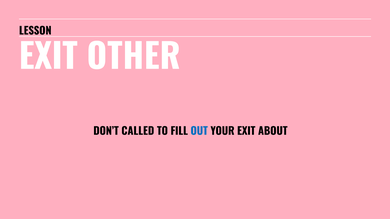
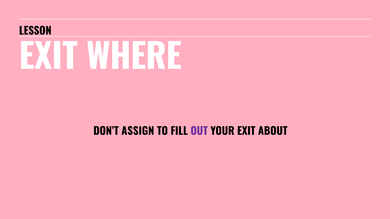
OTHER: OTHER -> WHERE (134, 58)
CALLED: CALLED -> ASSIGN (138, 131)
OUT colour: blue -> purple (199, 131)
